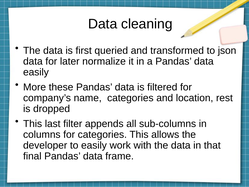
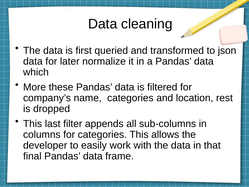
easily: easily -> which (36, 72)
